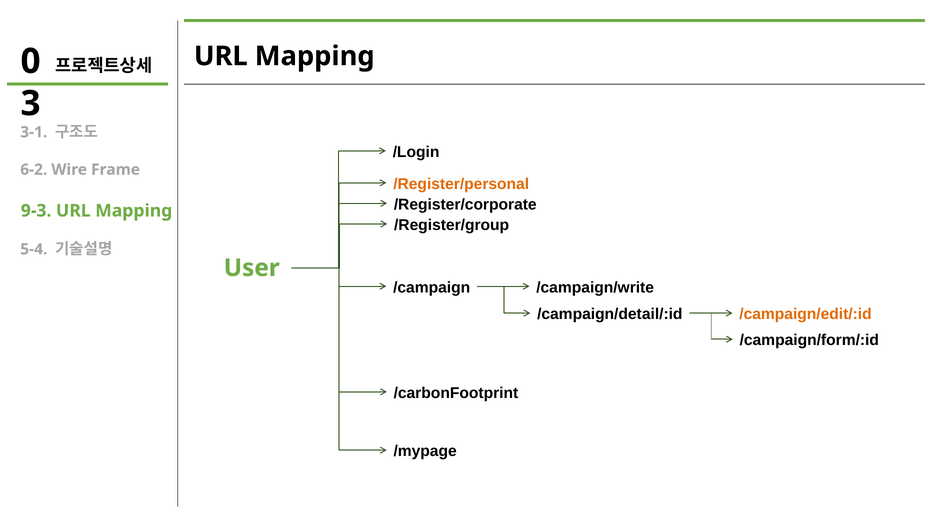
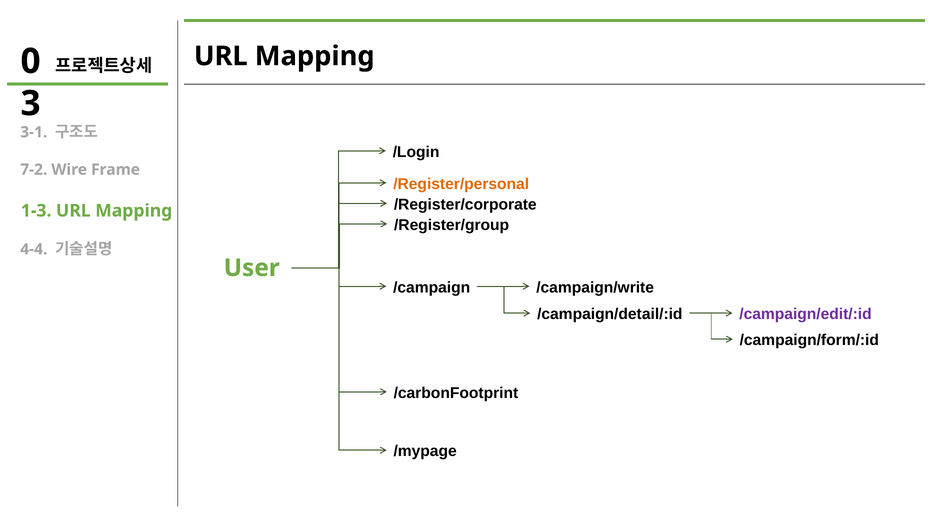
6-2: 6-2 -> 7-2 (34, 170)
9-3: 9-3 -> 1-3 (36, 211)
5-4: 5-4 -> 4-4 (34, 250)
/campaign/edit/:id colour: orange -> purple (806, 315)
